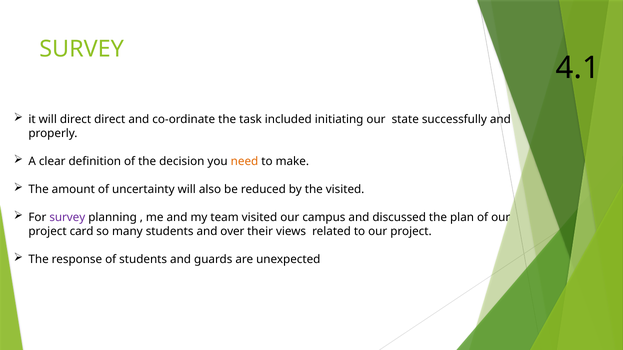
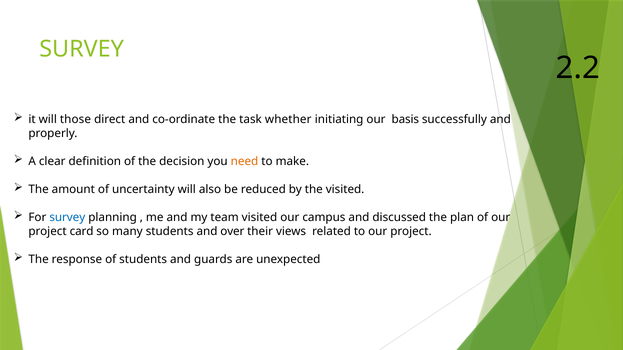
4.1: 4.1 -> 2.2 (578, 68)
will direct: direct -> those (75, 120)
included: included -> whether (288, 120)
state: state -> basis (405, 120)
survey colour: purple -> blue (67, 218)
